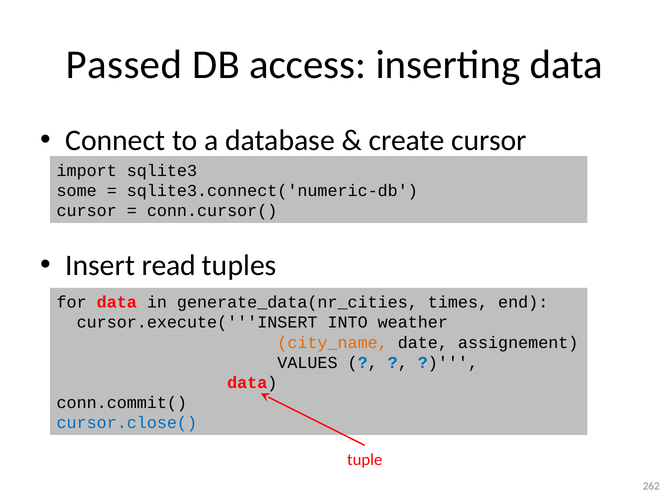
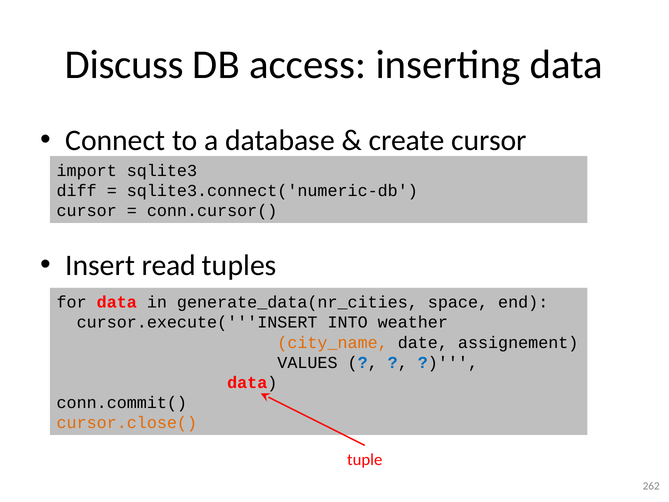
Passed: Passed -> Discuss (124, 65)
some: some -> diff (77, 191)
times: times -> space (458, 302)
cursor.close( colour: blue -> orange (127, 423)
